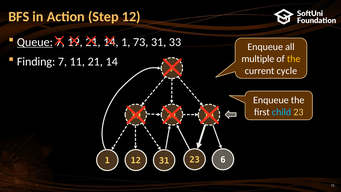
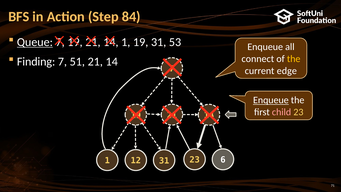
Step 12: 12 -> 84 (131, 17)
1 73: 73 -> 19 (141, 42)
33: 33 -> 53 (175, 42)
multiple: multiple -> connect (258, 59)
11: 11 -> 51 (77, 61)
cycle: cycle -> edge (287, 71)
Enqueue underline: none -> present (271, 100)
child colour: light blue -> pink (282, 112)
